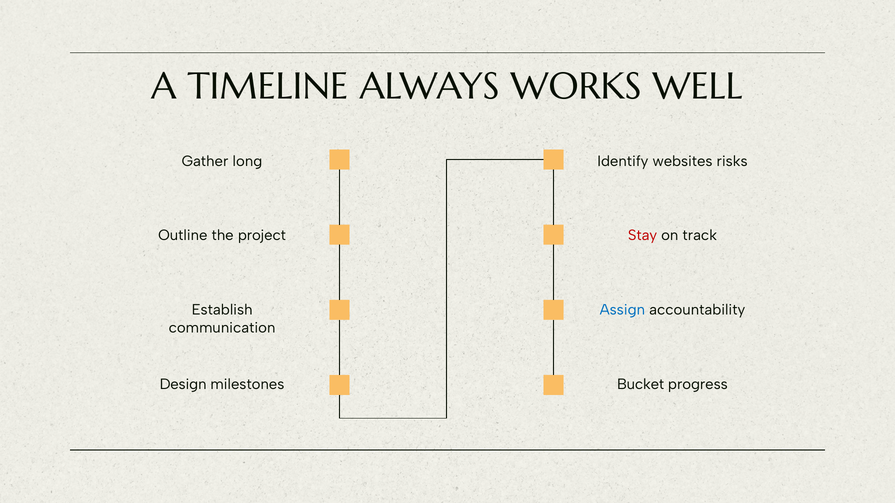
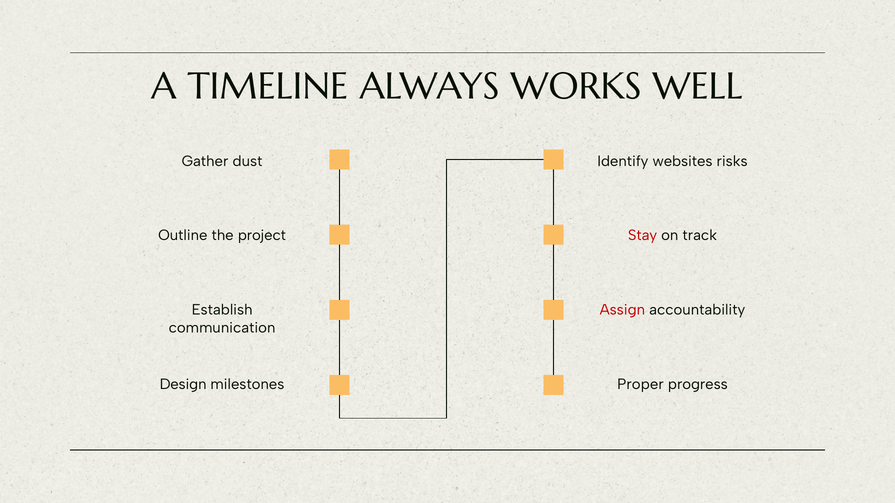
long: long -> dust (248, 161)
Assign colour: blue -> red (622, 310)
Bucket: Bucket -> Proper (640, 384)
